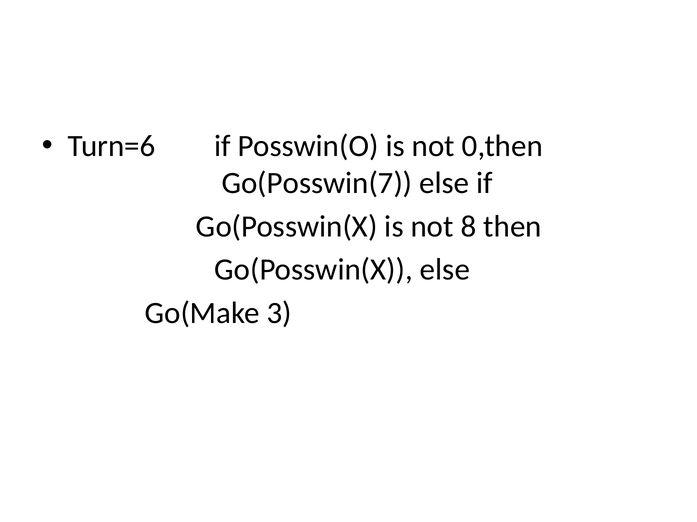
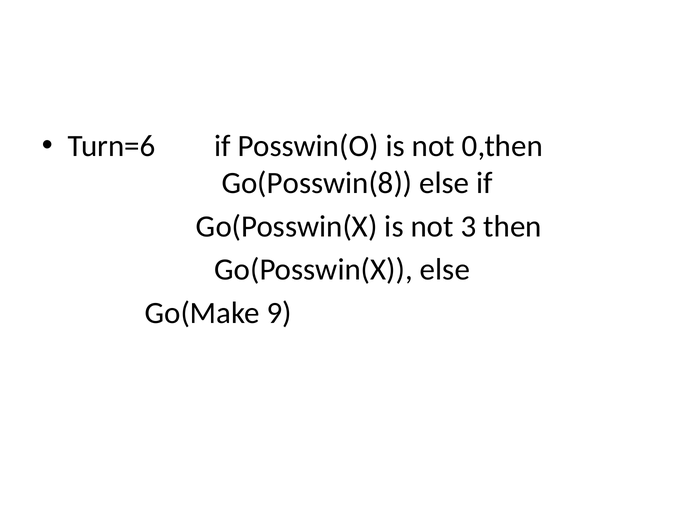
Go(Posswin(7: Go(Posswin(7 -> Go(Posswin(8 (317, 183)
8: 8 -> 3 (469, 227)
3: 3 -> 9 (279, 314)
